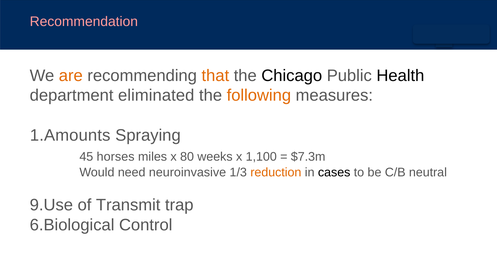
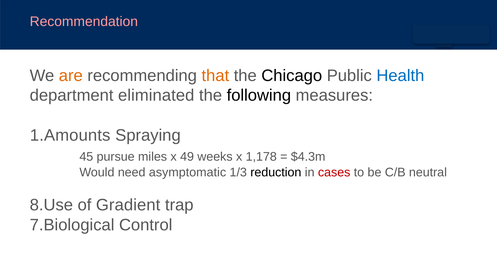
Health colour: black -> blue (400, 75)
following colour: orange -> black (259, 95)
horses: horses -> pursue (116, 156)
80: 80 -> 49 (187, 156)
1,100: 1,100 -> 1,178 (261, 156)
$7.3m: $7.3m -> $4.3m (308, 156)
neuroinvasive: neuroinvasive -> asymptomatic (188, 172)
reduction colour: orange -> black (276, 172)
cases colour: black -> red (334, 172)
9.Use: 9.Use -> 8.Use (51, 205)
Transmit: Transmit -> Gradient (128, 205)
6.Biological: 6.Biological -> 7.Biological (72, 225)
